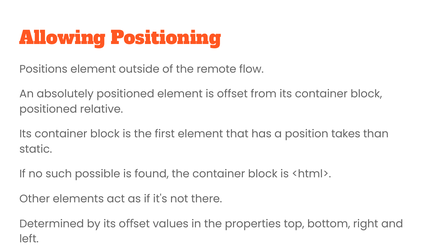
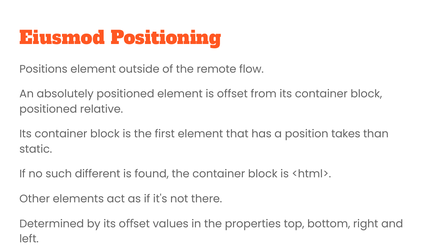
Allowing: Allowing -> Eiusmod (62, 38)
possible: possible -> different (98, 174)
